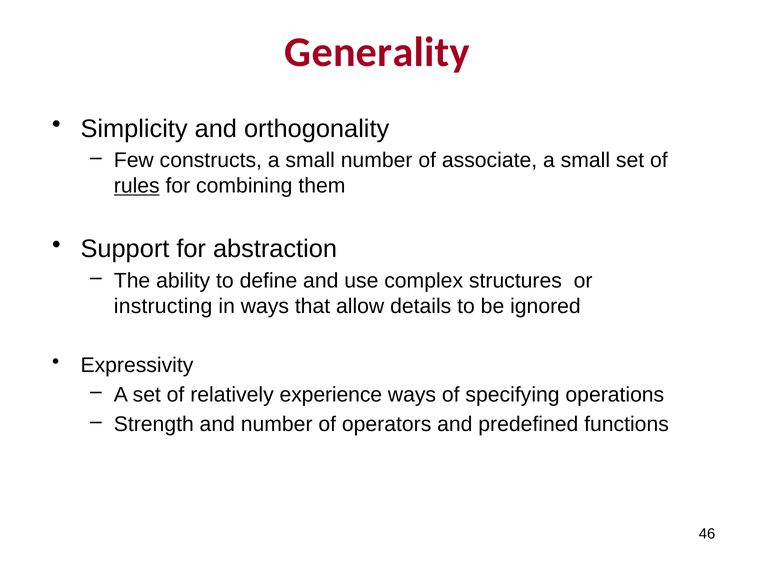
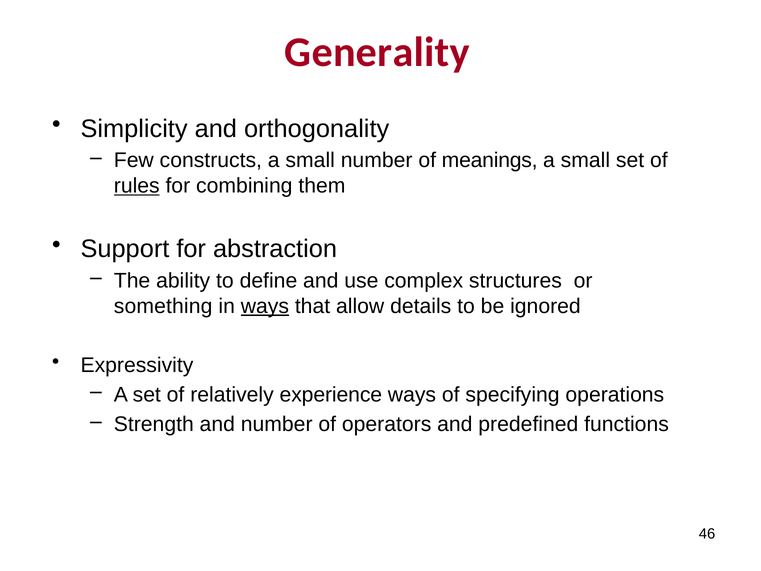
associate: associate -> meanings (490, 160)
instructing: instructing -> something (163, 306)
ways underline: none -> present (265, 306)
